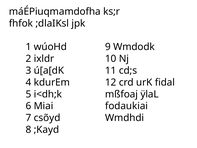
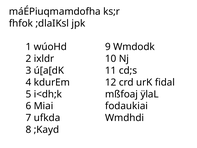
csõyd: csõyd -> ufkda (47, 118)
